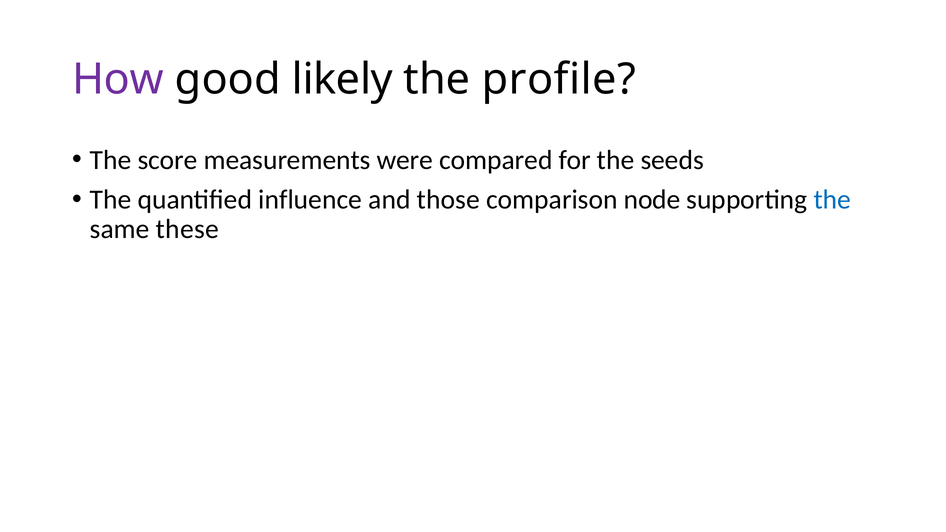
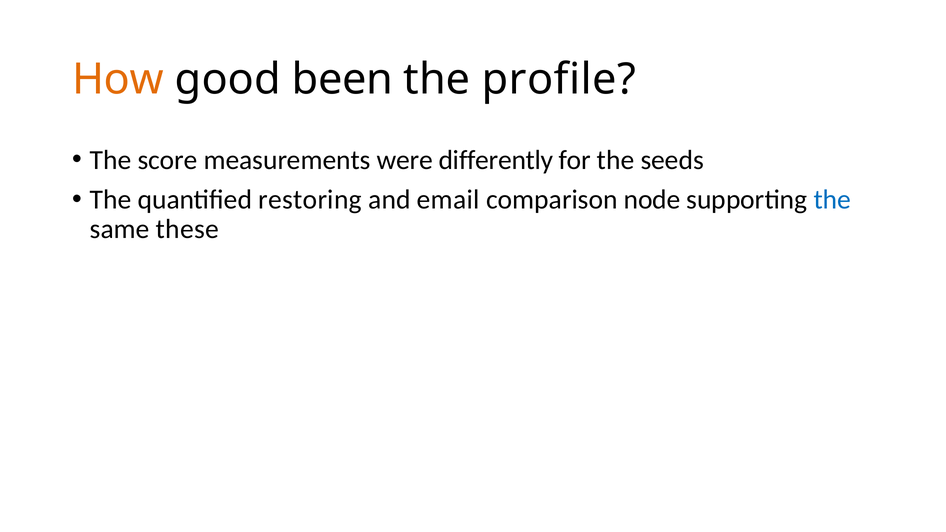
How colour: purple -> orange (118, 79)
likely: likely -> been (342, 79)
compared: compared -> differently (496, 160)
influence: influence -> restoring (310, 200)
those: those -> email (448, 200)
